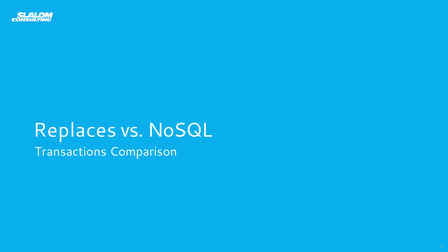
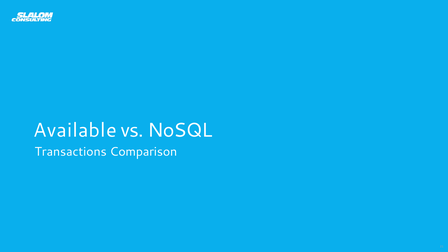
Replaces: Replaces -> Available (75, 130)
